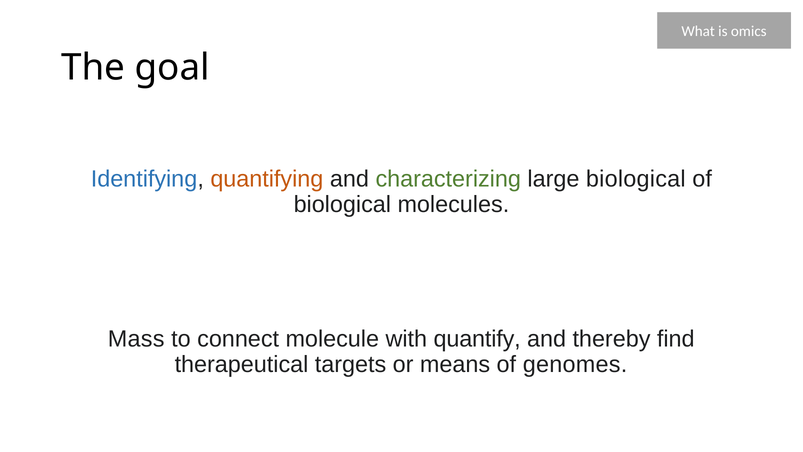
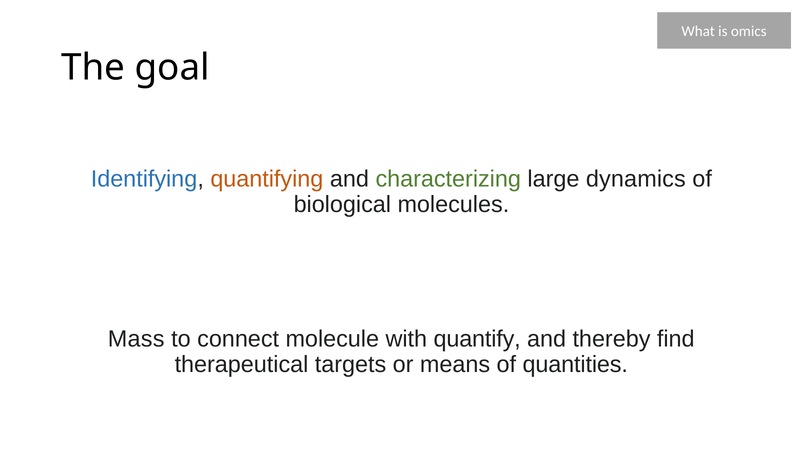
large biological: biological -> dynamics (636, 179)
genomes: genomes -> quantities (575, 364)
